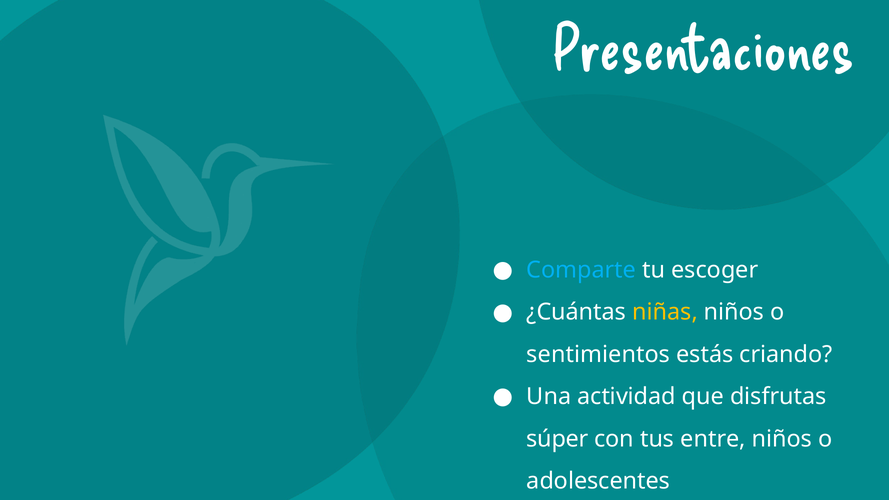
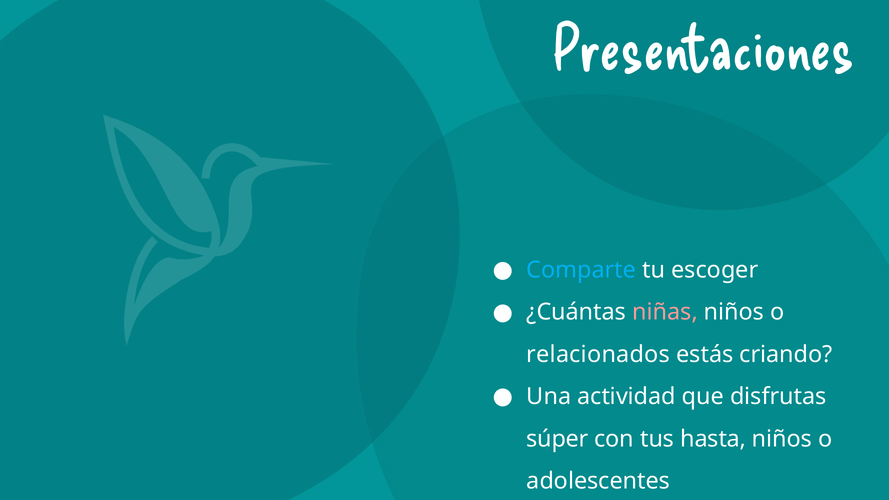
niñas colour: yellow -> pink (665, 312)
sentimientos: sentimientos -> relacionados (598, 354)
entre: entre -> hasta (713, 439)
